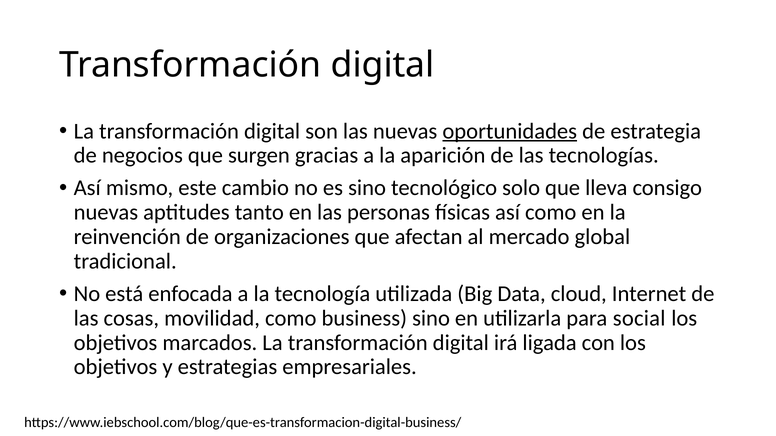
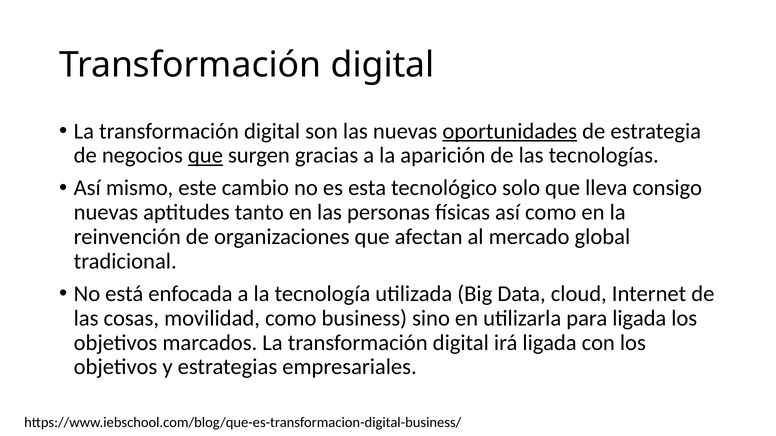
que underline: none -> present (205, 156)
es sino: sino -> esta (367, 188)
para social: social -> ligada (639, 319)
